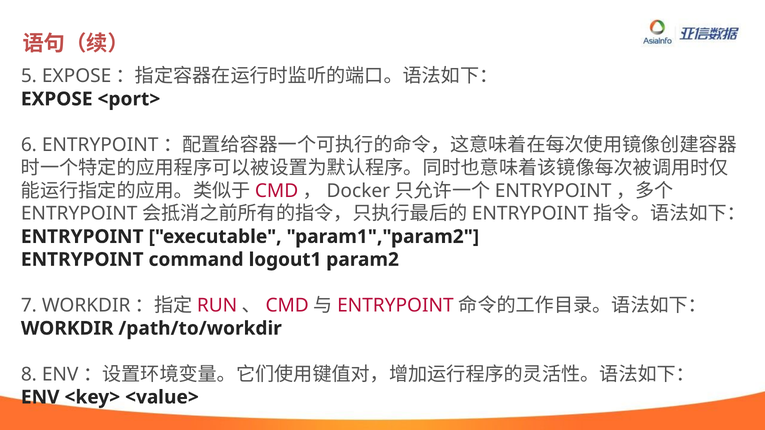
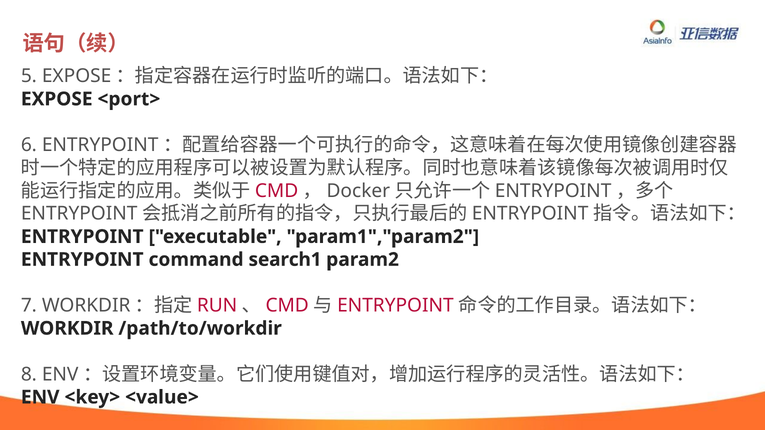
logout1: logout1 -> search1 (285, 260)
